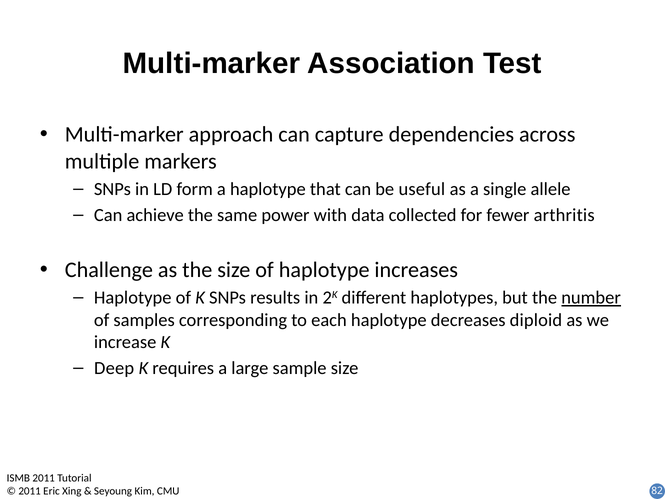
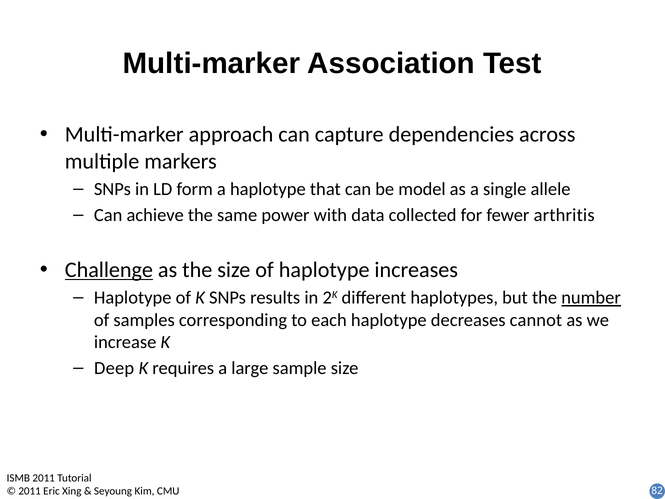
useful: useful -> model (422, 189)
Challenge underline: none -> present (109, 270)
diploid: diploid -> cannot (536, 320)
